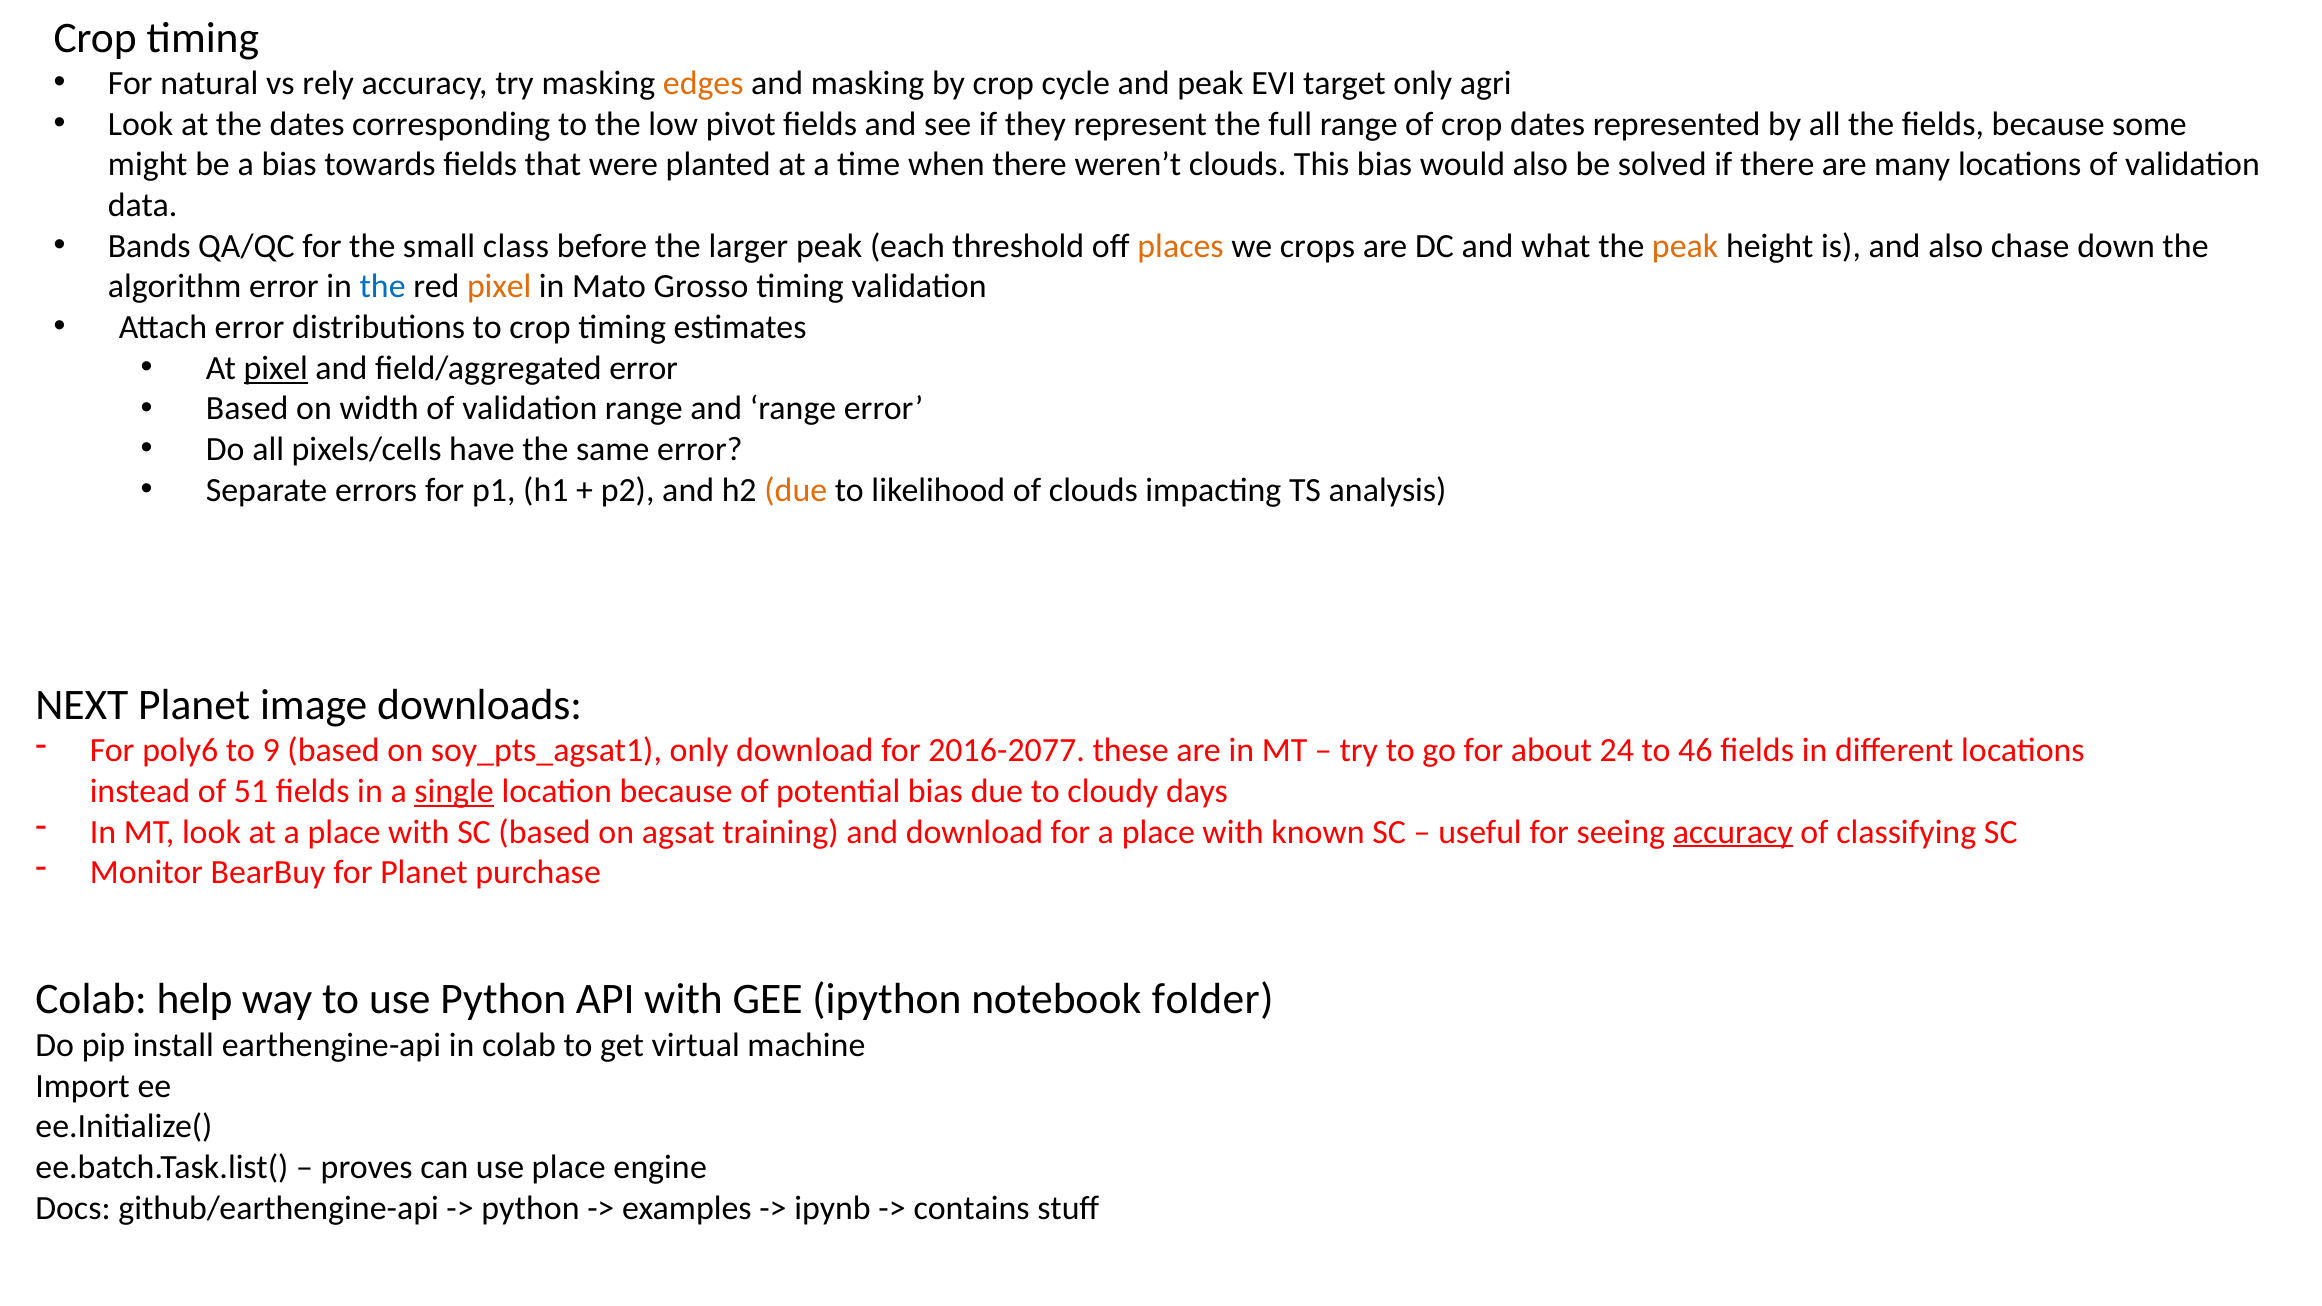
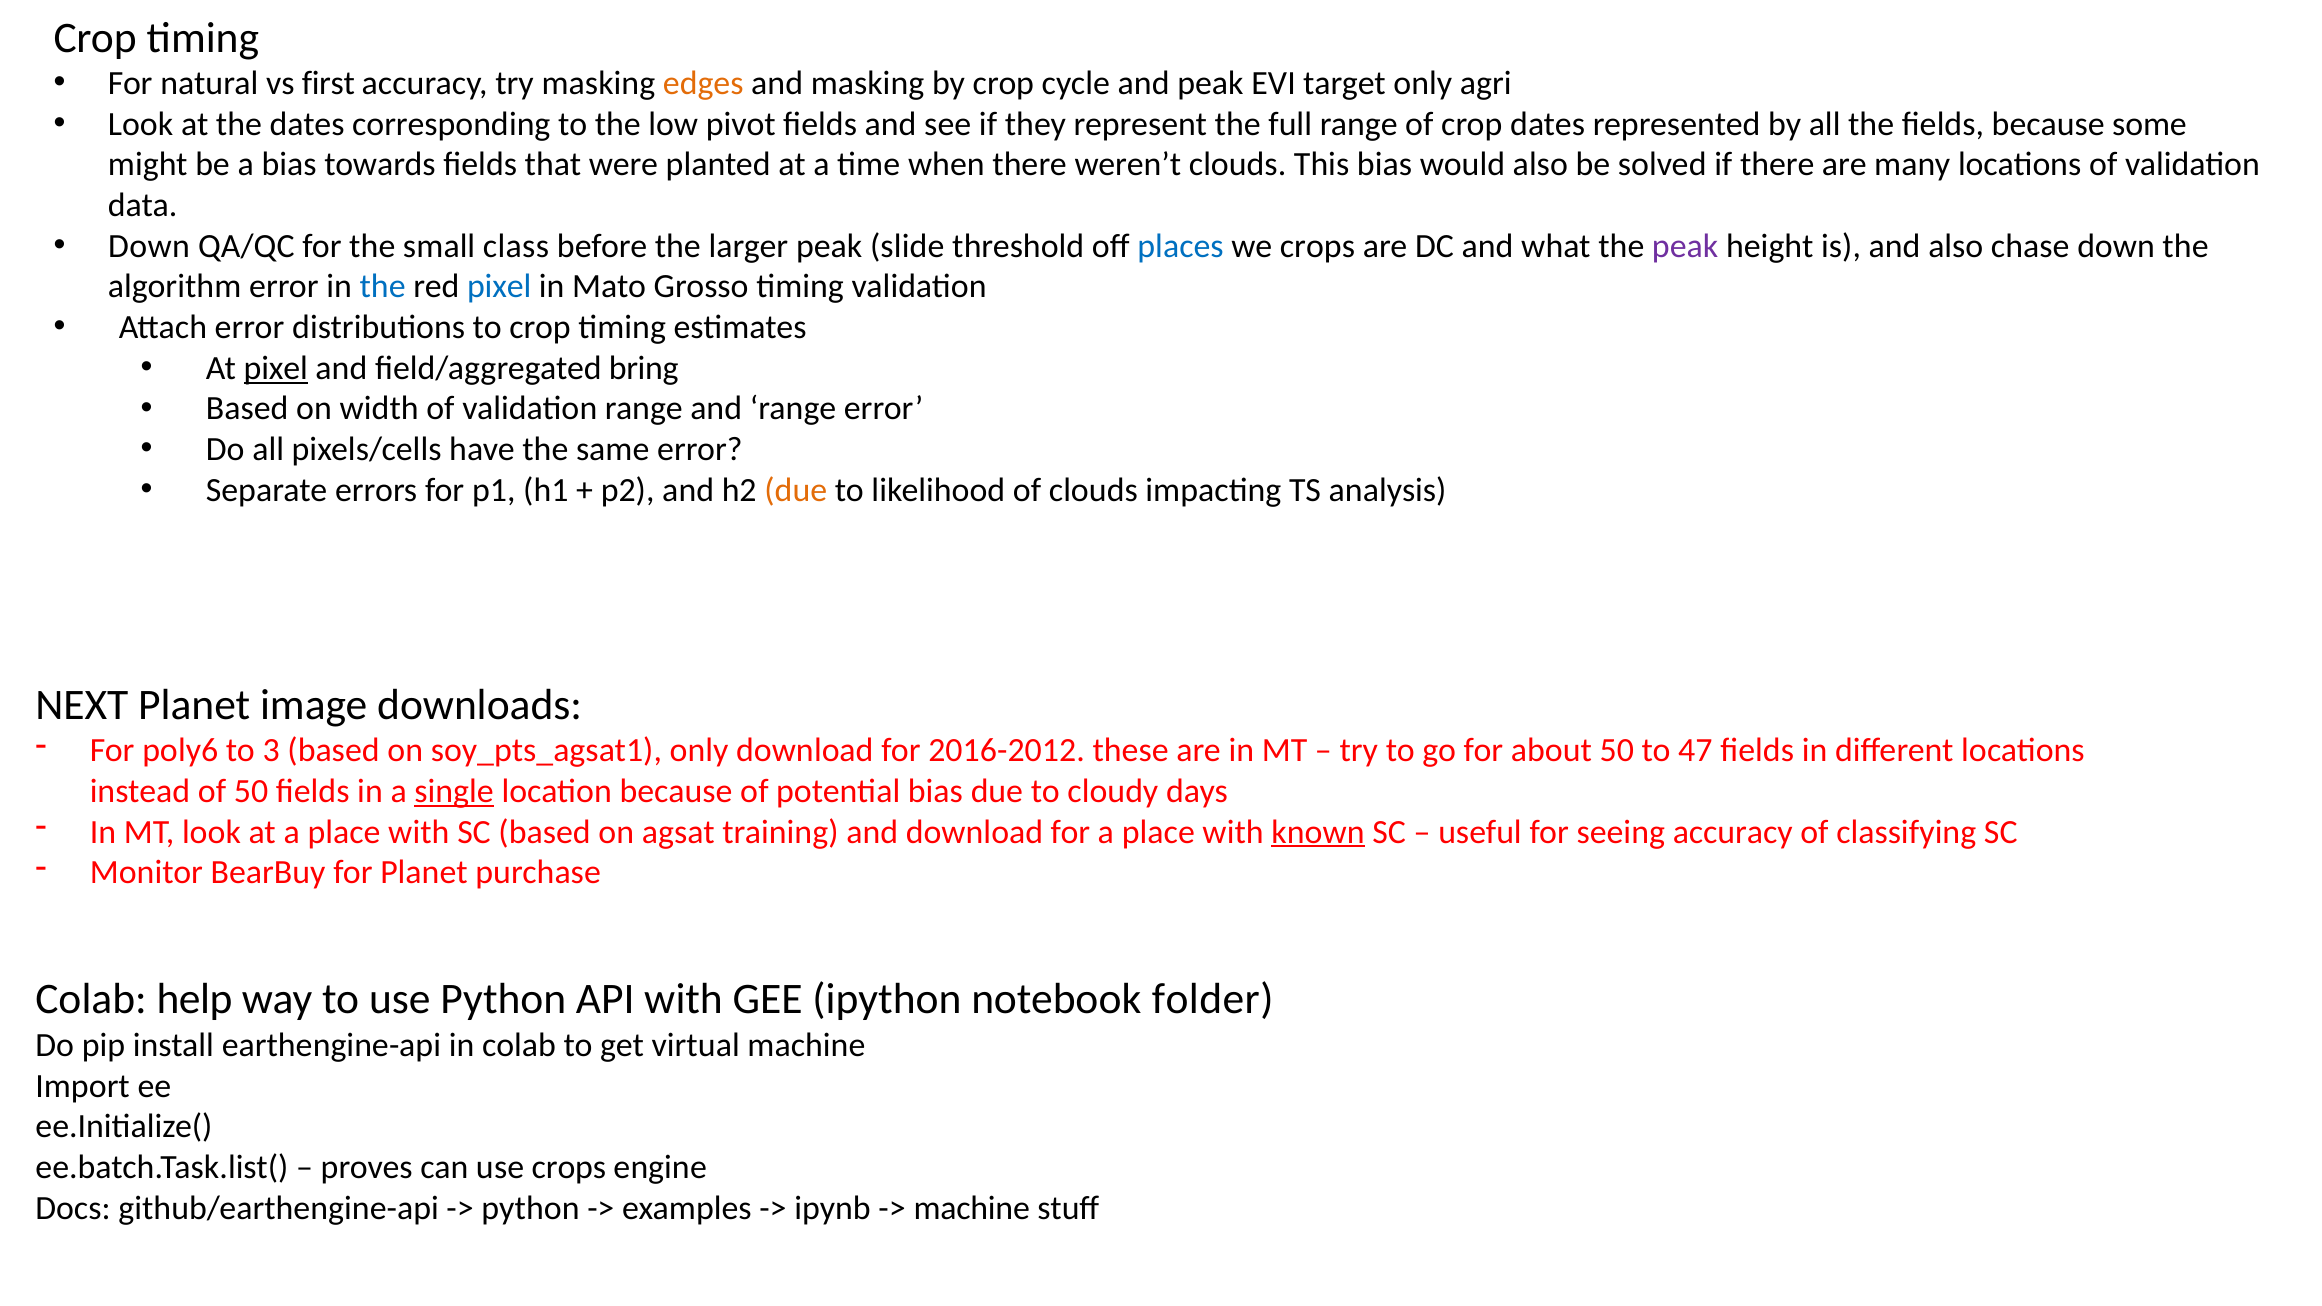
rely: rely -> first (328, 84)
Bands: Bands -> Down (149, 246)
each: each -> slide (907, 246)
places colour: orange -> blue (1181, 246)
peak colour: orange -> purple (1685, 246)
pixel colour: orange -> blue (499, 287)
field/aggregated error: error -> bring (644, 368)
9: 9 -> 3 (271, 751)
2016-2077: 2016-2077 -> 2016-2012 (1007, 751)
about 24: 24 -> 50 (1617, 751)
46: 46 -> 47 (1695, 751)
of 51: 51 -> 50 (251, 791)
known underline: none -> present (1318, 832)
accuracy underline: present -> none (1733, 832)
use place: place -> crops (569, 1167)
contains: contains -> machine (972, 1208)
